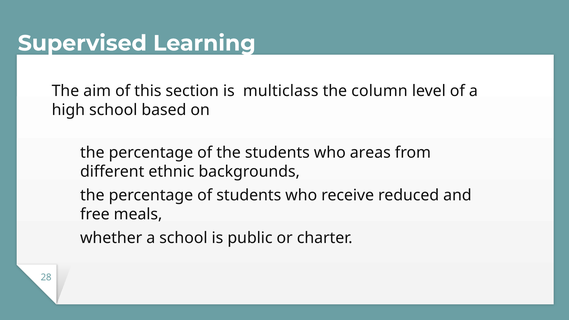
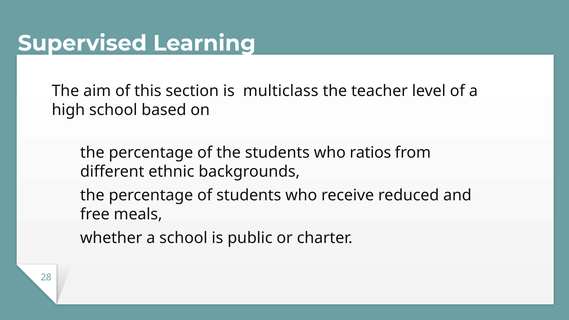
column: column -> teacher (380, 91)
areas: areas -> ratios (370, 153)
